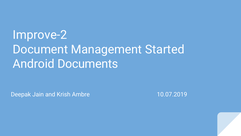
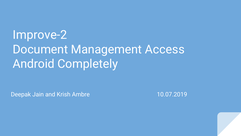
Started: Started -> Access (165, 49)
Documents: Documents -> Completely (88, 64)
